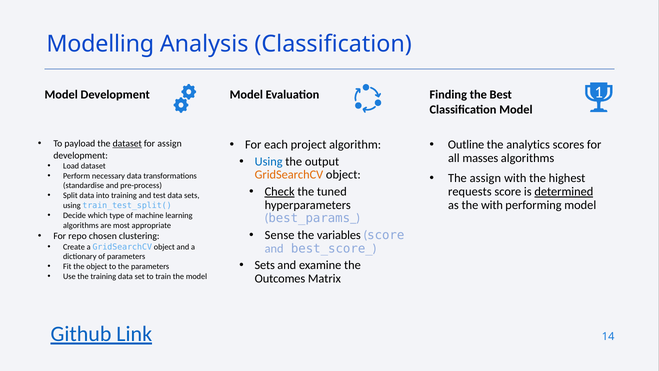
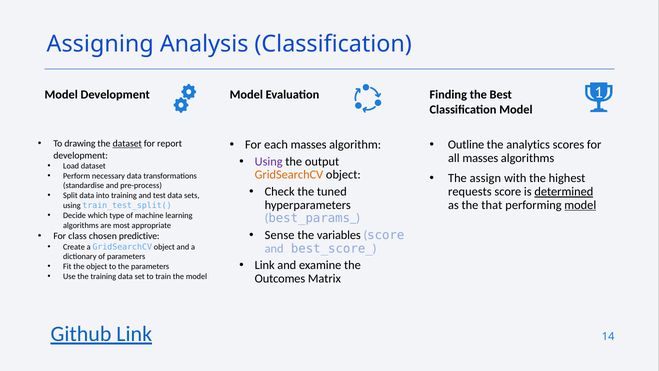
Modelling: Modelling -> Assigning (100, 44)
each project: project -> masses (309, 145)
payload: payload -> drawing (80, 144)
for assign: assign -> report (170, 144)
Using colour: blue -> purple (269, 161)
Check underline: present -> none (280, 191)
the with: with -> that (492, 205)
model underline: none -> present (580, 205)
repo: repo -> class (78, 236)
clustering: clustering -> predictive (139, 236)
Sets: Sets -> Link (265, 265)
